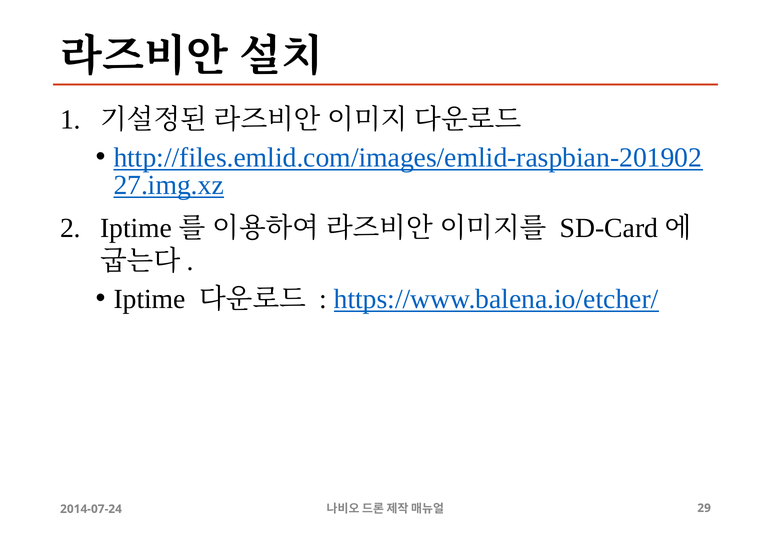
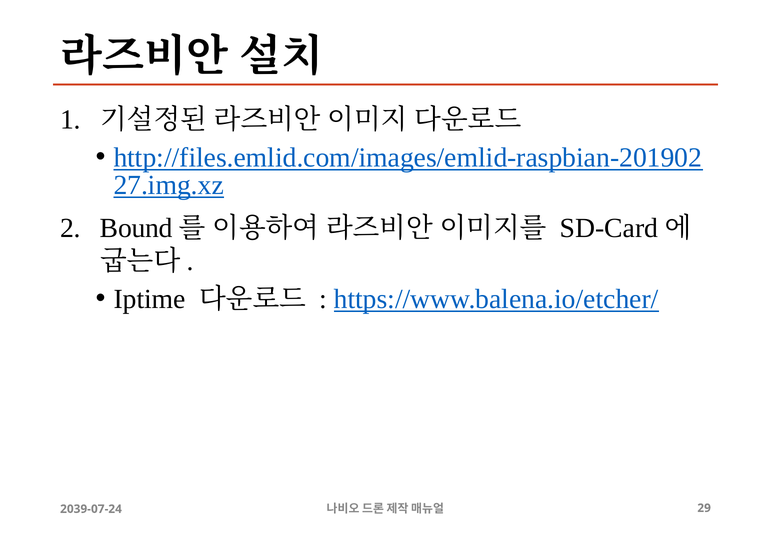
Iptime: Iptime -> Bound (136, 228)
2014-07-24: 2014-07-24 -> 2039-07-24 (91, 510)
